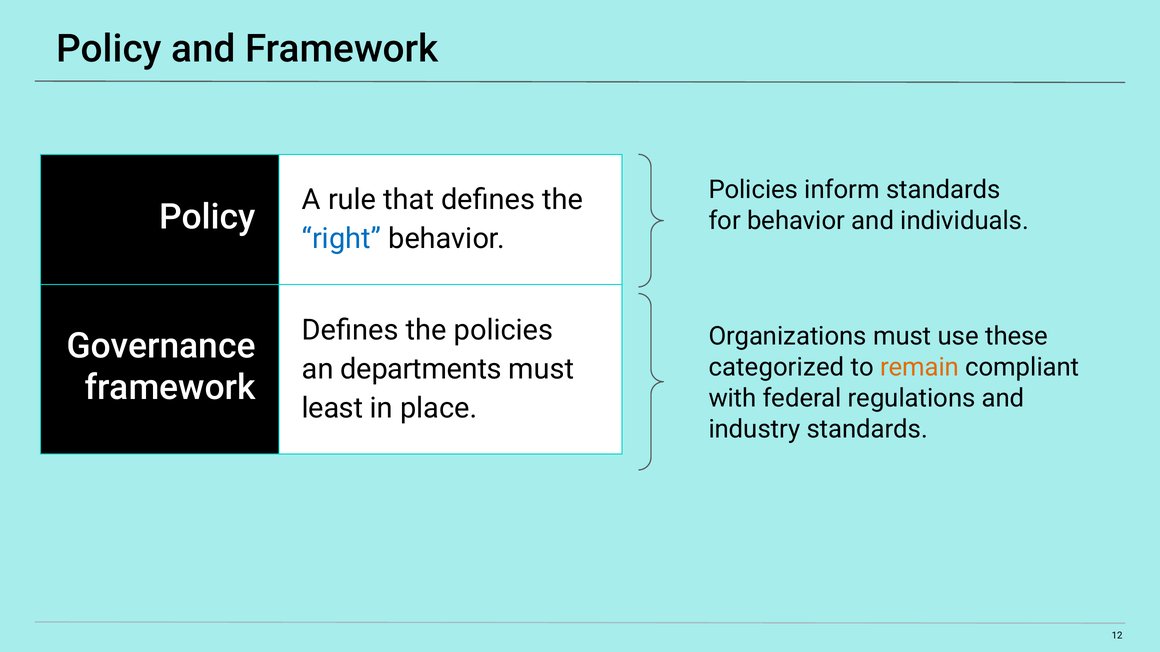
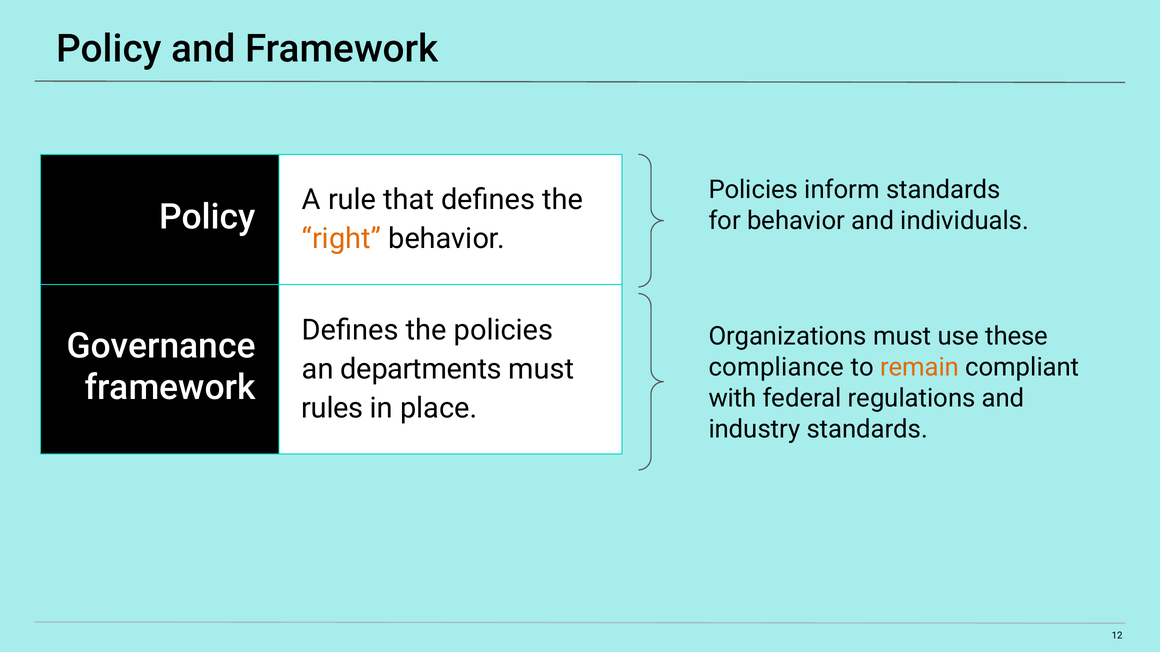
right colour: blue -> orange (342, 239)
categorized: categorized -> compliance (776, 368)
least: least -> rules (332, 409)
